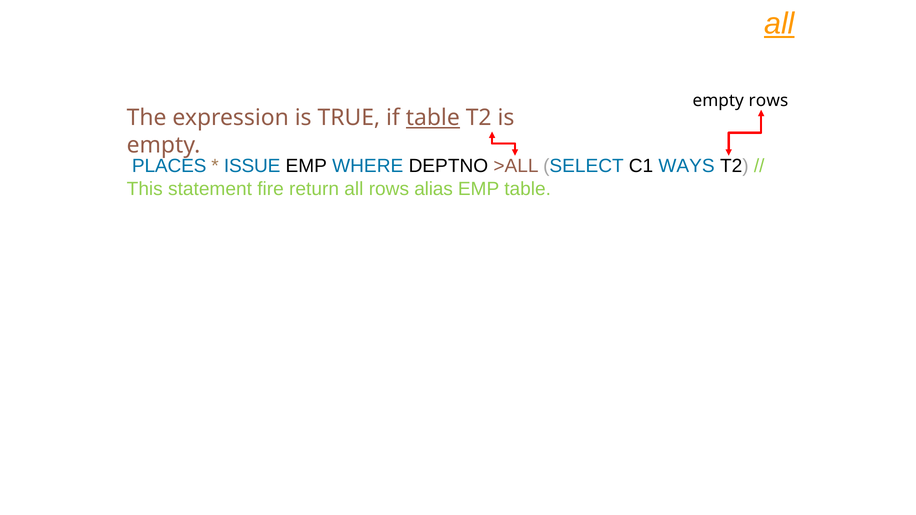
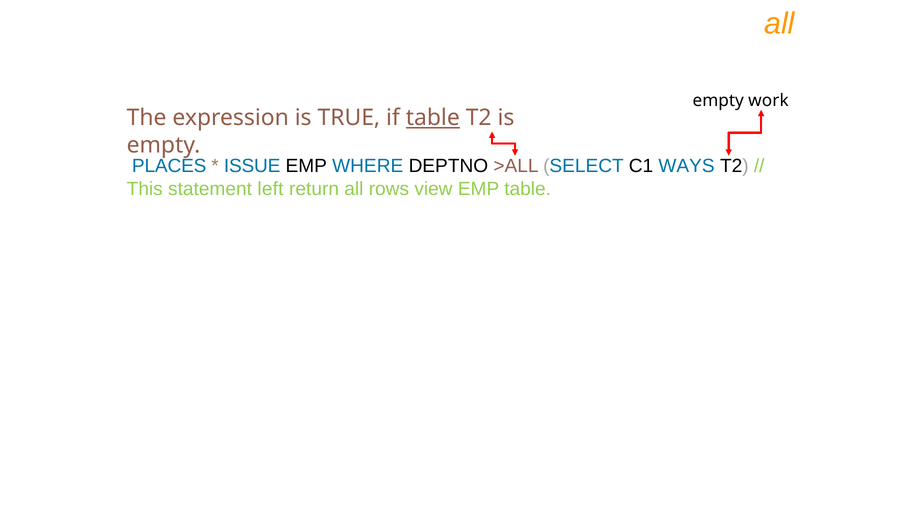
all underline: present -> none (779, 24)
empty rows: rows -> work (768, 101)
fire: fire -> left (270, 189)
alias: alias -> view (433, 189)
